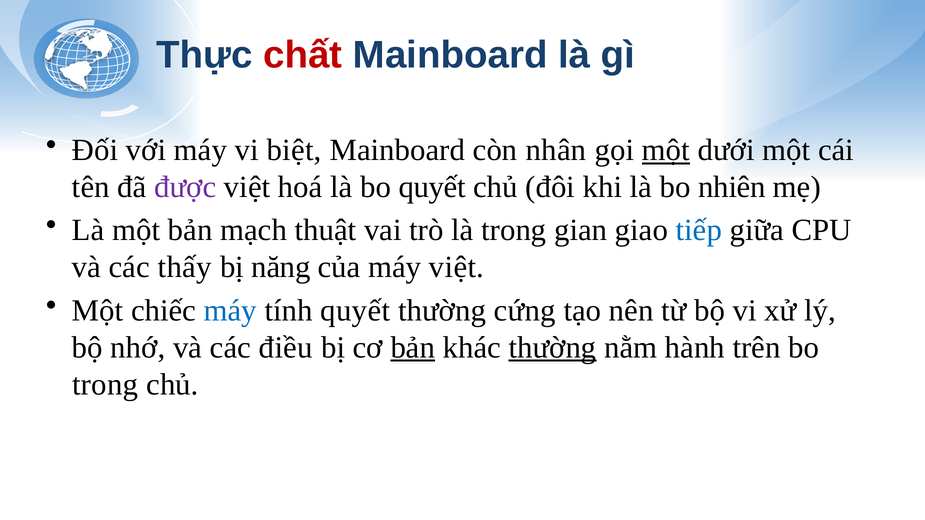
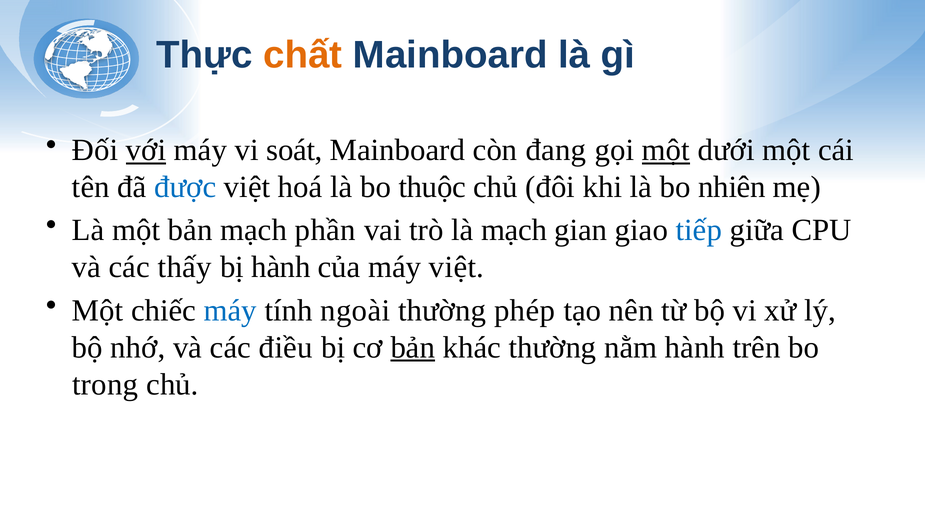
chất colour: red -> orange (303, 55)
với underline: none -> present (146, 150)
biệt: biệt -> soát (294, 150)
nhân: nhân -> đang (556, 150)
được colour: purple -> blue (185, 187)
bo quyết: quyết -> thuộc (432, 187)
thuật: thuật -> phần (325, 230)
là trong: trong -> mạch (514, 230)
bị năng: năng -> hành (281, 267)
tính quyết: quyết -> ngoài (355, 311)
cứng: cứng -> phép (525, 311)
thường underline: present -> none (553, 348)
